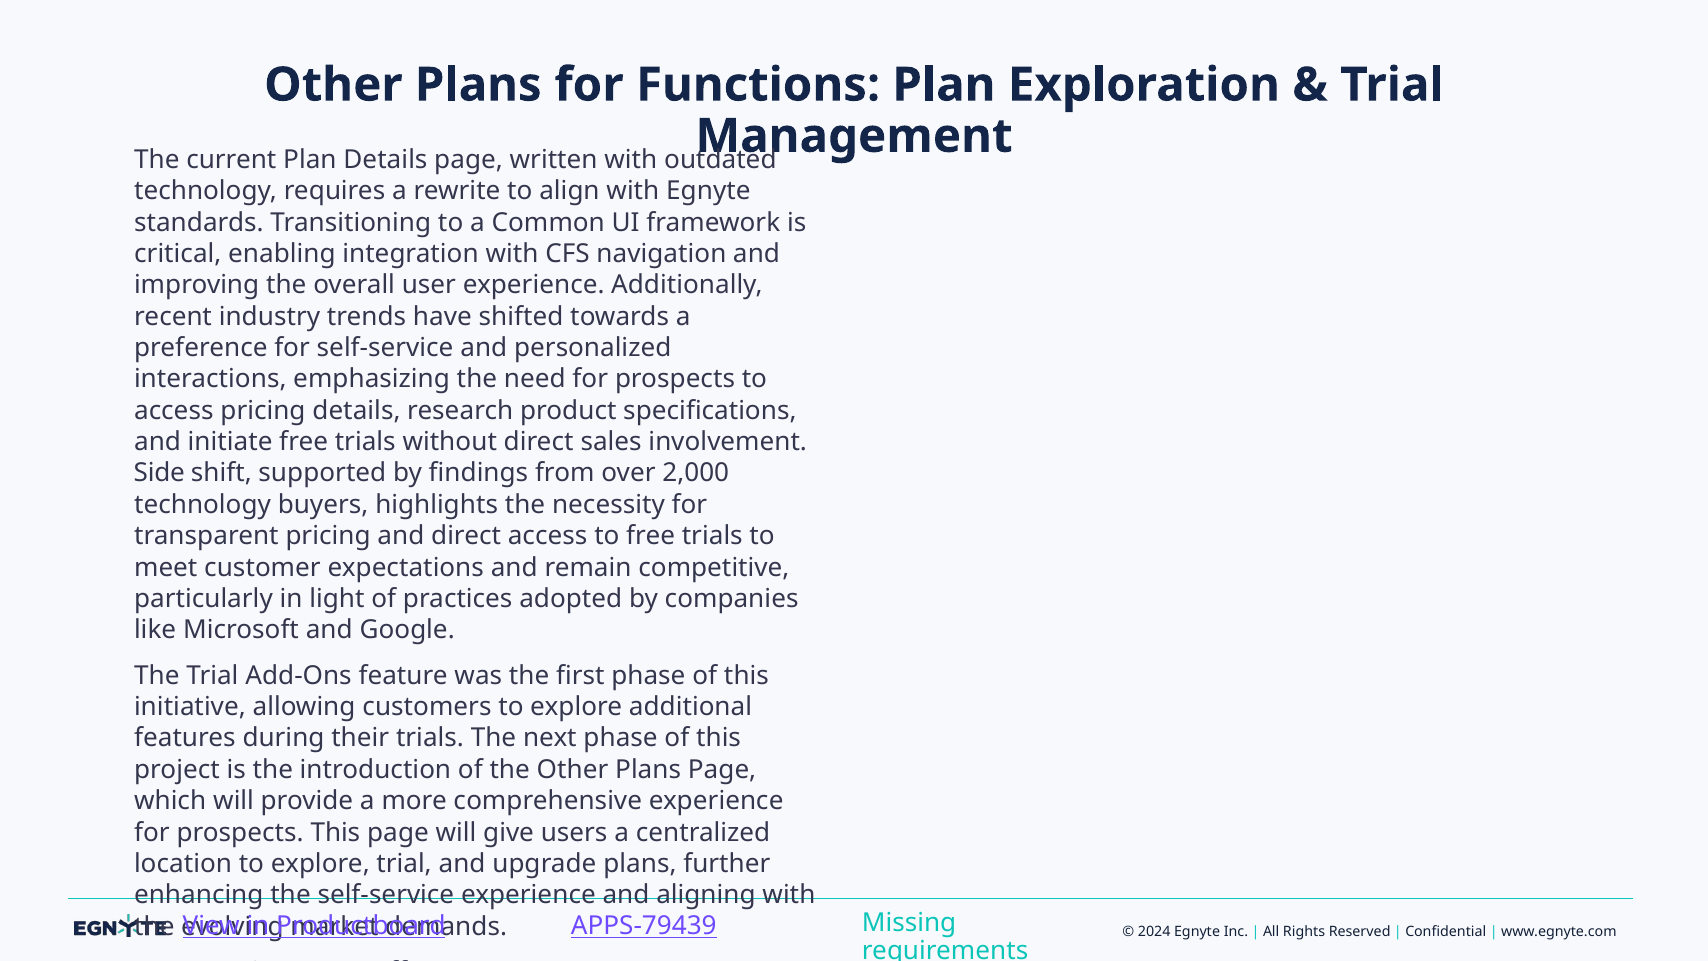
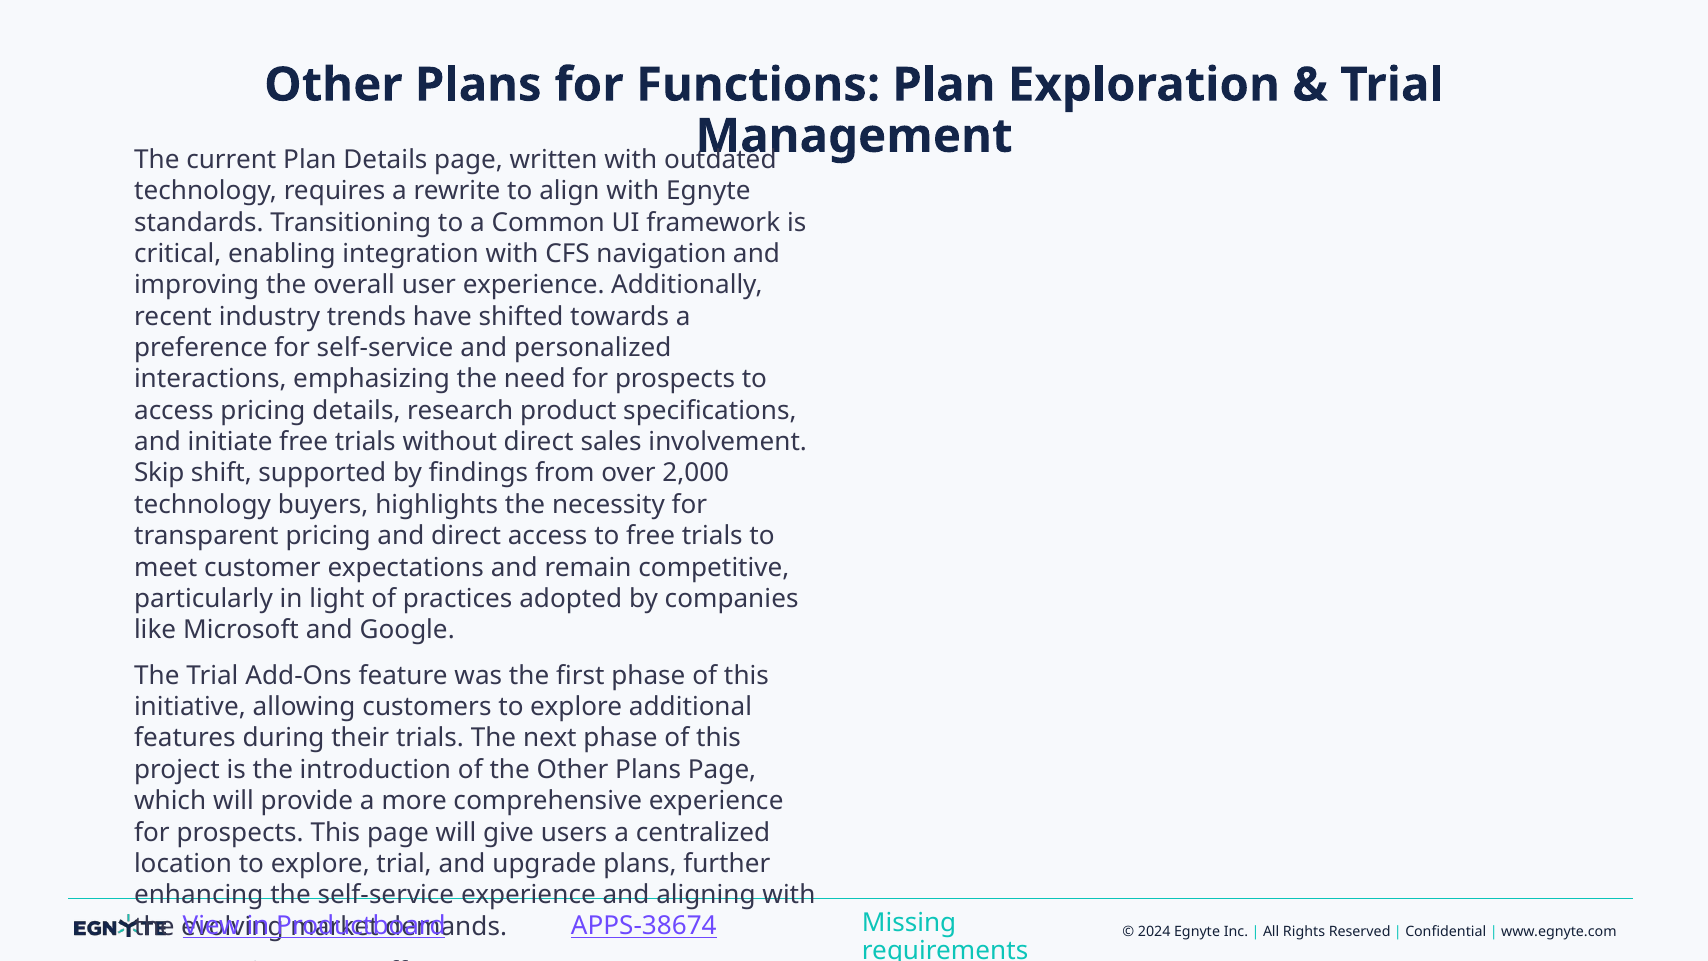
Side: Side -> Skip (159, 473)
APPS-79439: APPS-79439 -> APPS-38674 (644, 925)
